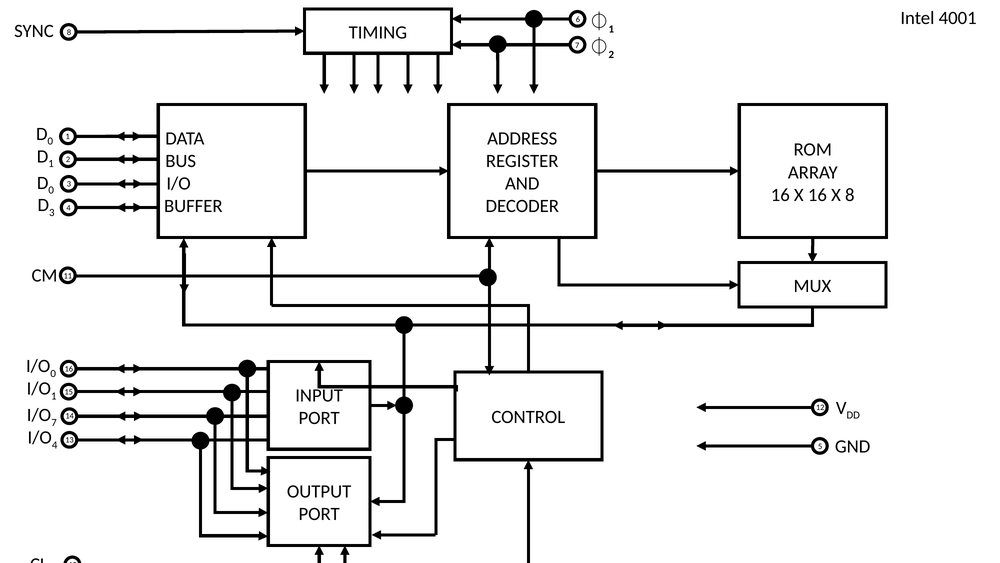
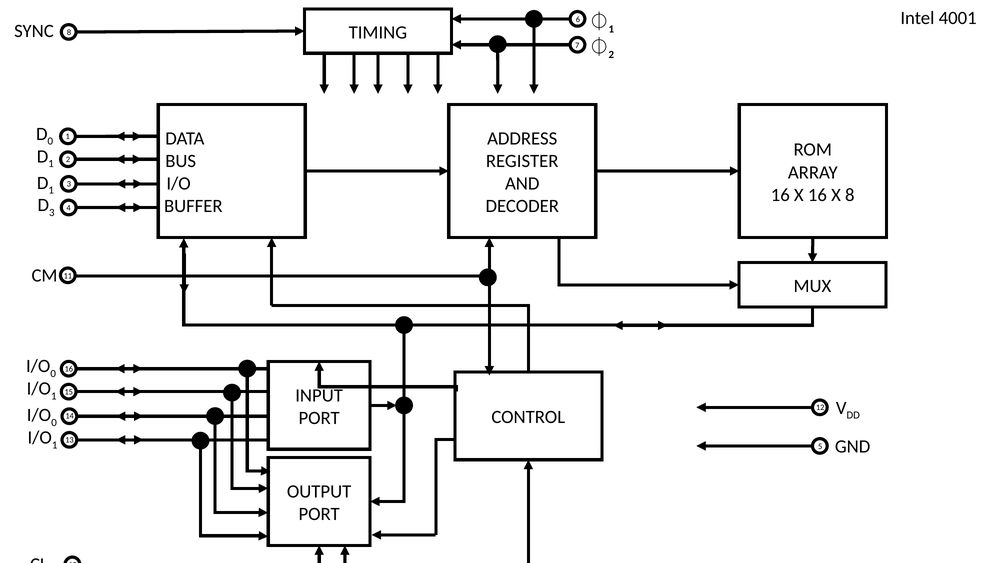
0: 0 -> 1 (51, 190)
7: 7 -> 0 (54, 422)
4: 4 -> 1 (55, 445)
